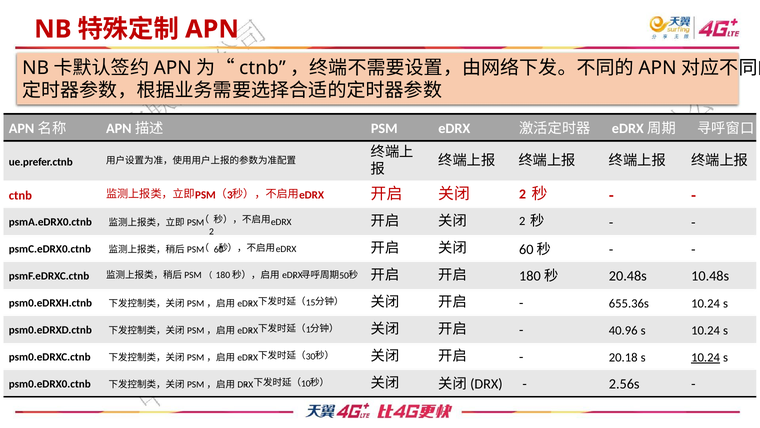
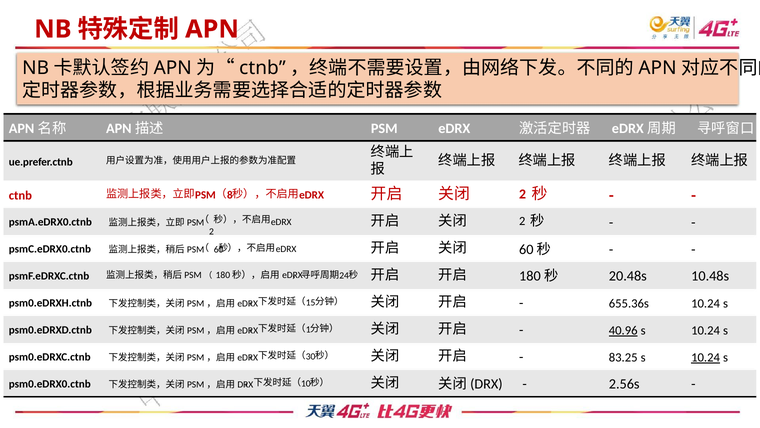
3: 3 -> 8 (230, 195)
50: 50 -> 24 (344, 276)
40.96 underline: none -> present (623, 330)
20.18: 20.18 -> 83.25 (623, 357)
